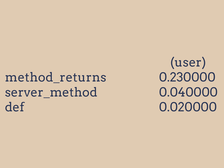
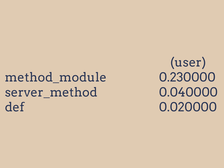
method_returns: method_returns -> method_module (56, 77)
